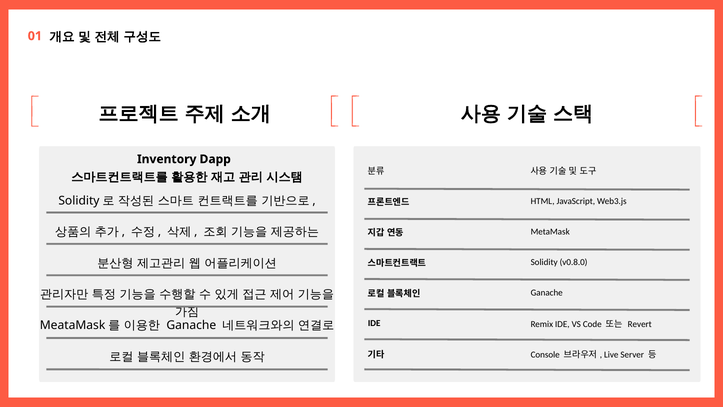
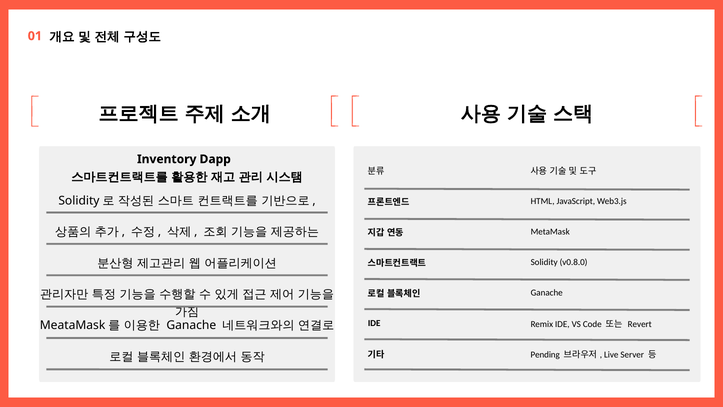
Console: Console -> Pending (545, 355)
